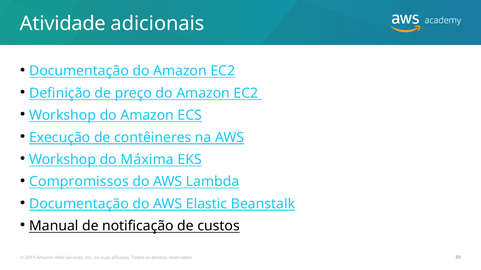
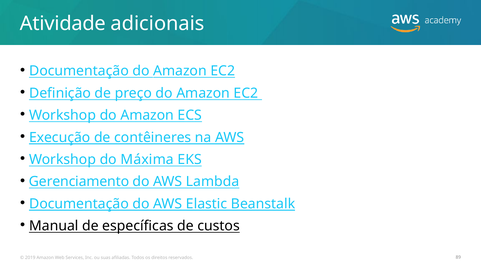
Compromissos: Compromissos -> Gerenciamento (79, 182)
notificação: notificação -> específicas (138, 226)
